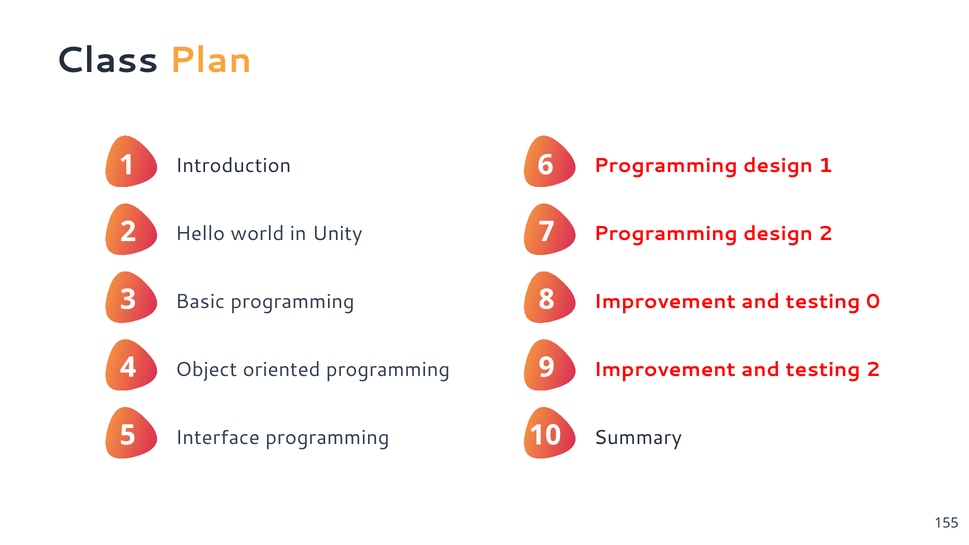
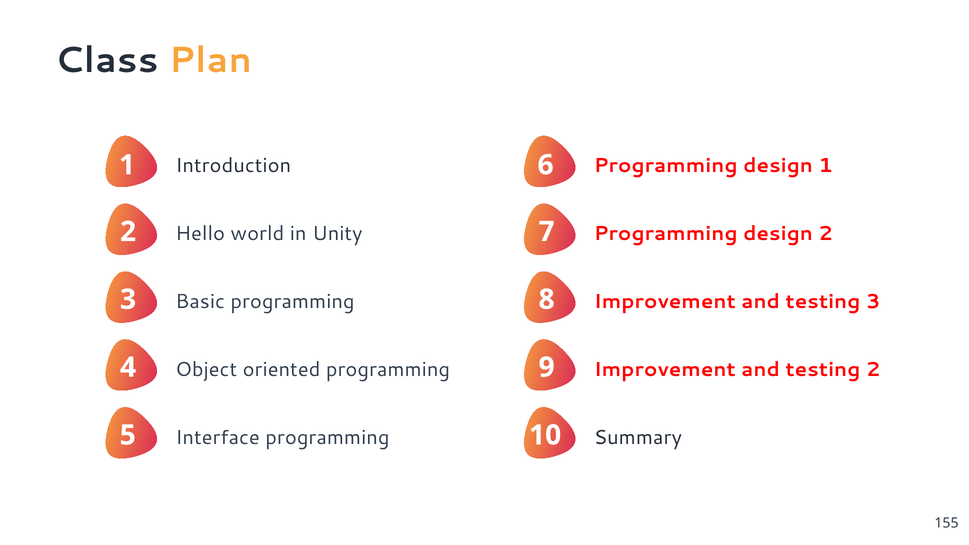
testing 0: 0 -> 3 (873, 302)
